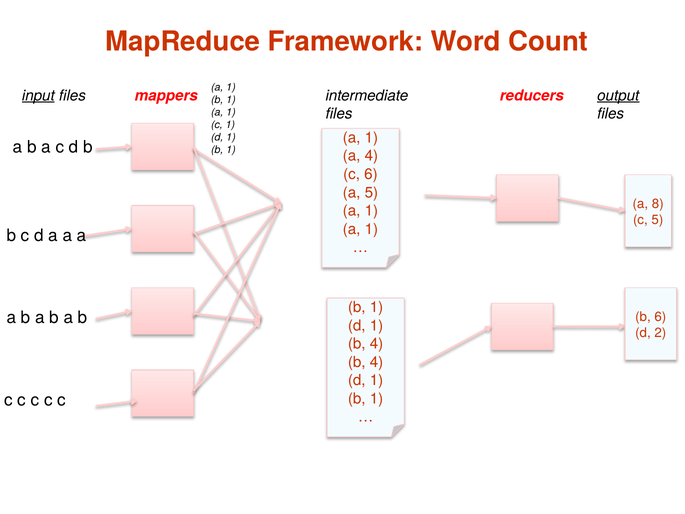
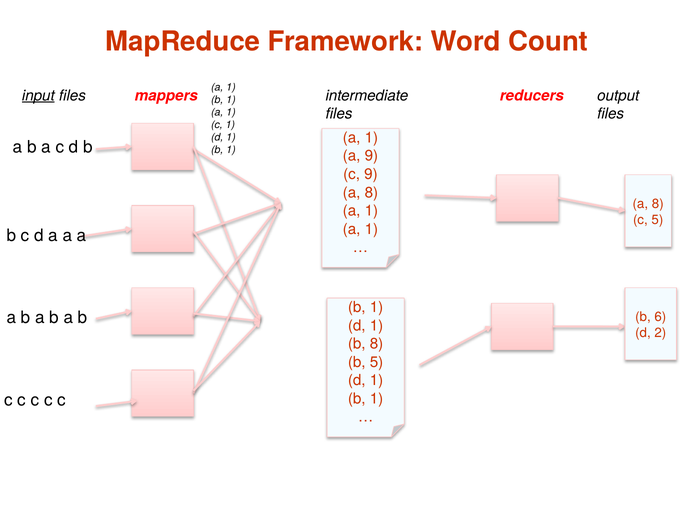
output underline: present -> none (618, 95)
a 4: 4 -> 9 (371, 156)
c 6: 6 -> 9 (371, 174)
5: 5 -> 8 (371, 192)
4: 4 -> 8 (377, 344)
4: 4 -> 5 (377, 362)
